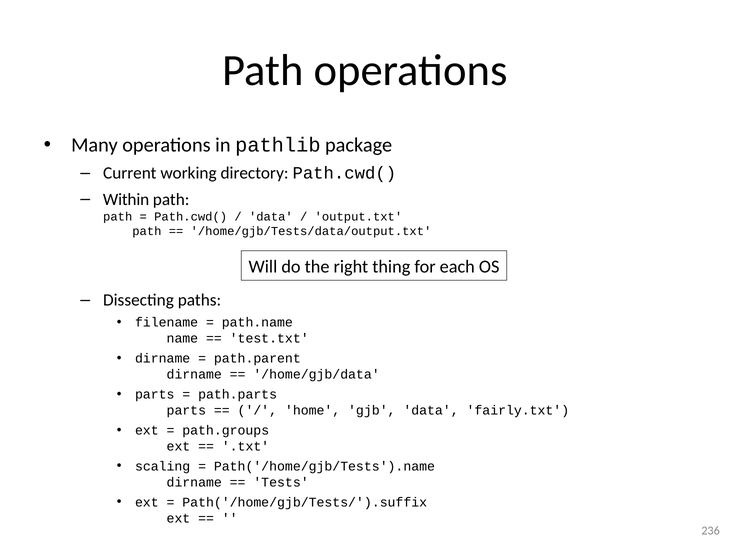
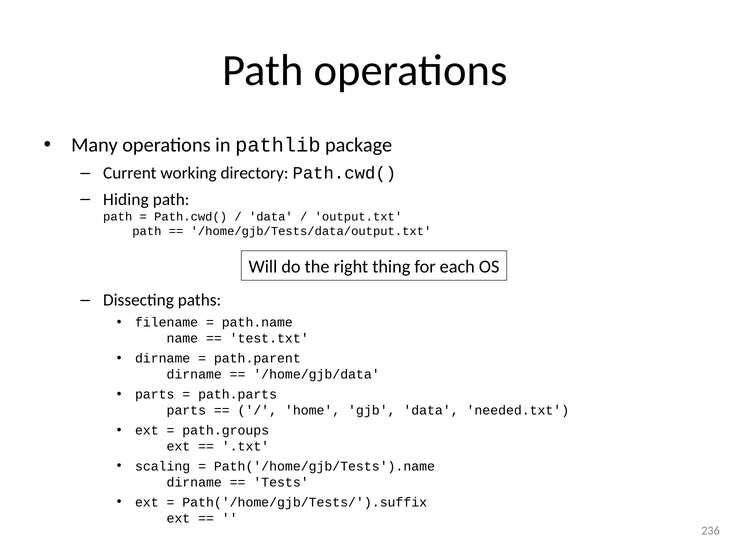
Within: Within -> Hiding (126, 199)
fairly.txt: fairly.txt -> needed.txt (518, 410)
